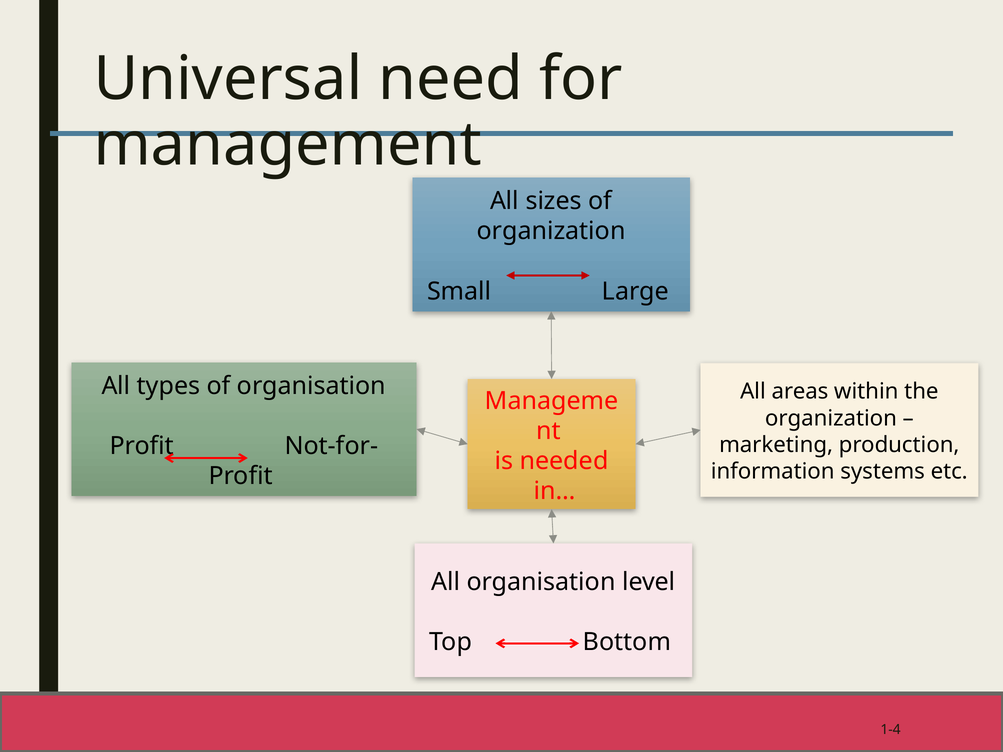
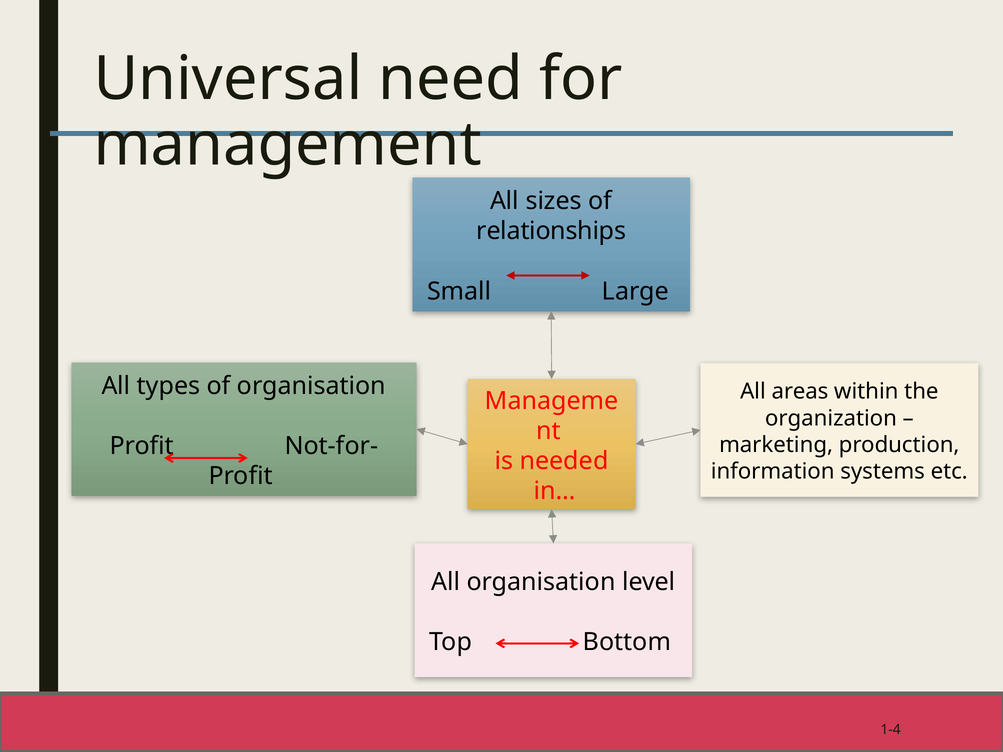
organization: organization -> relationships (551, 231)
